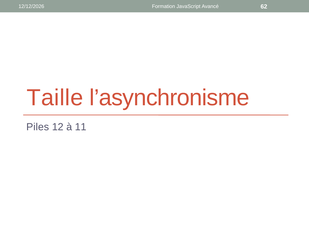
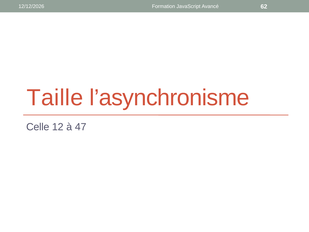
Piles: Piles -> Celle (38, 127)
11: 11 -> 47 (81, 127)
